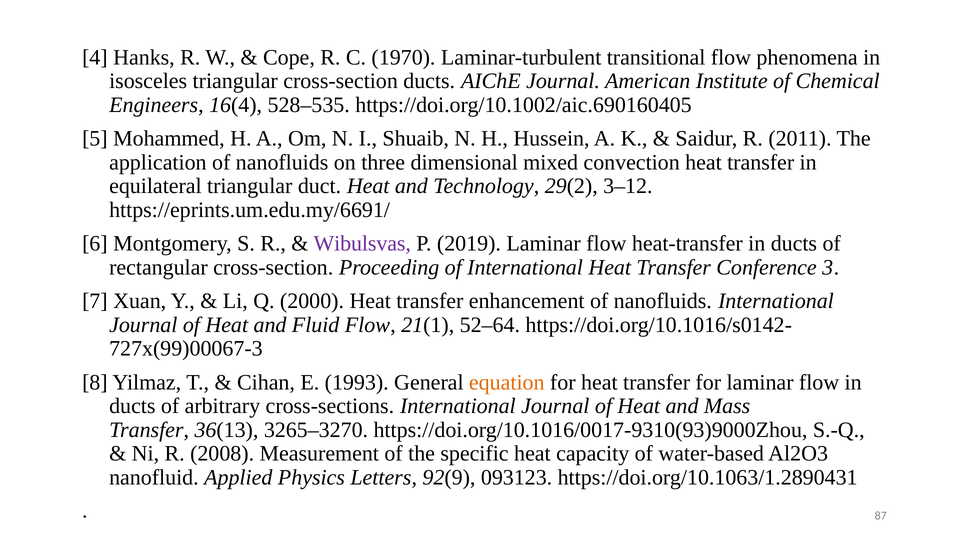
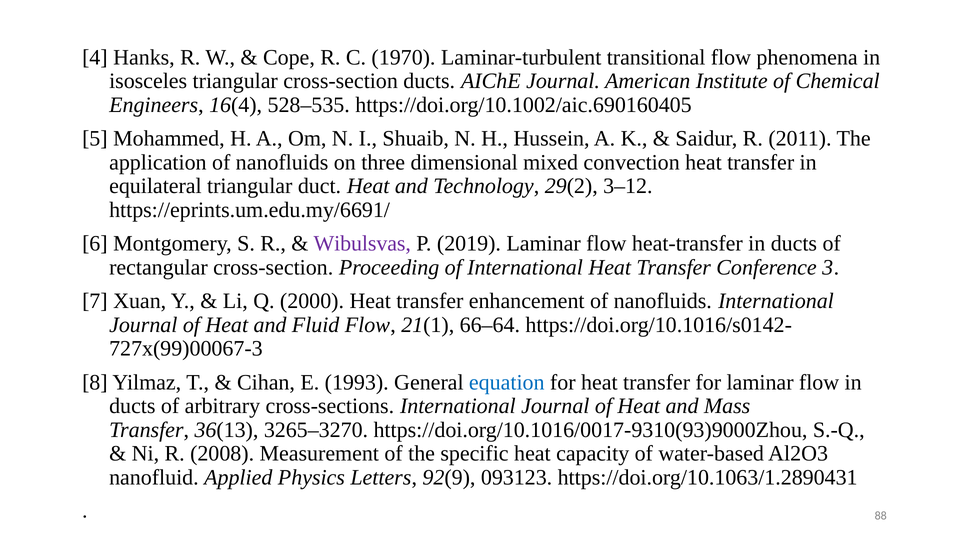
52–64: 52–64 -> 66–64 (490, 325)
equation colour: orange -> blue (507, 382)
87: 87 -> 88 (881, 516)
